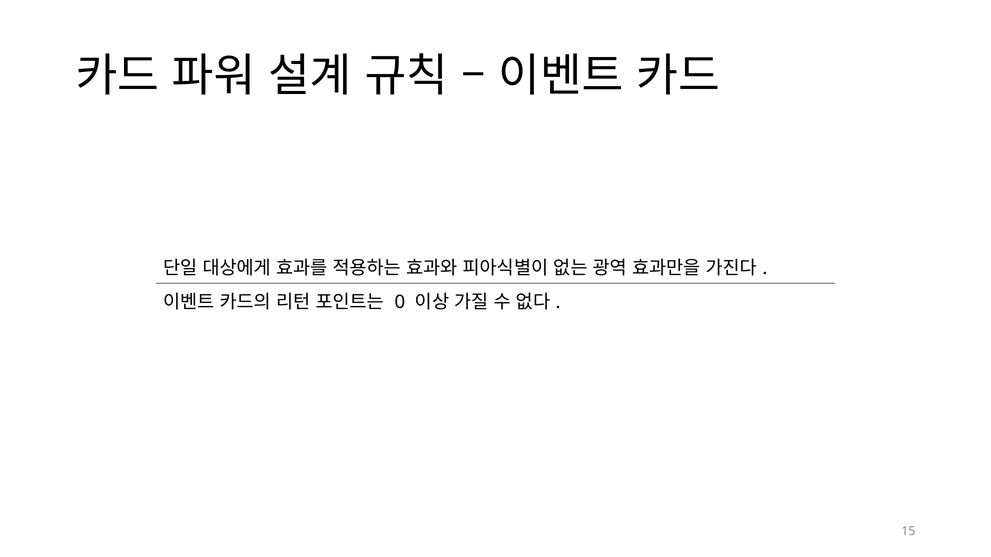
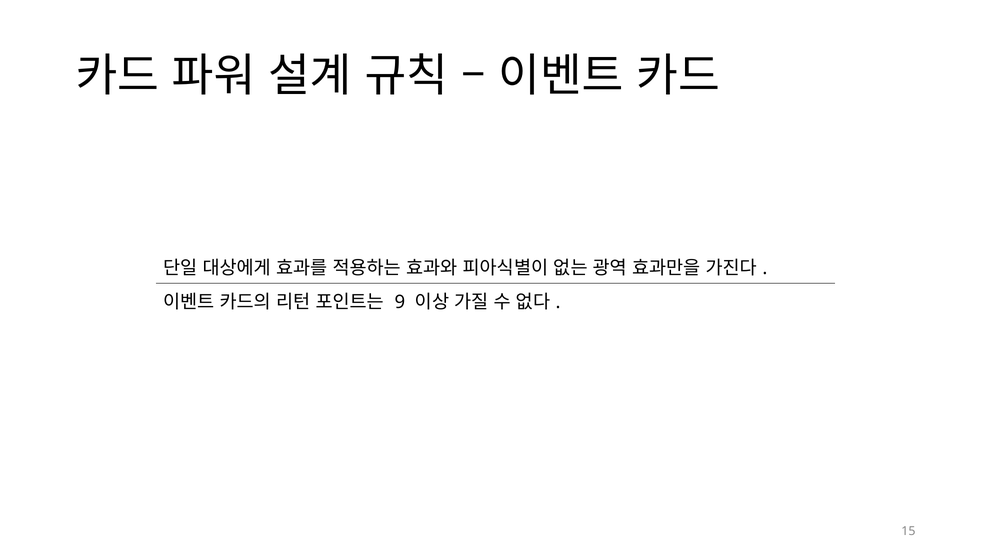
0: 0 -> 9 (400, 303)
